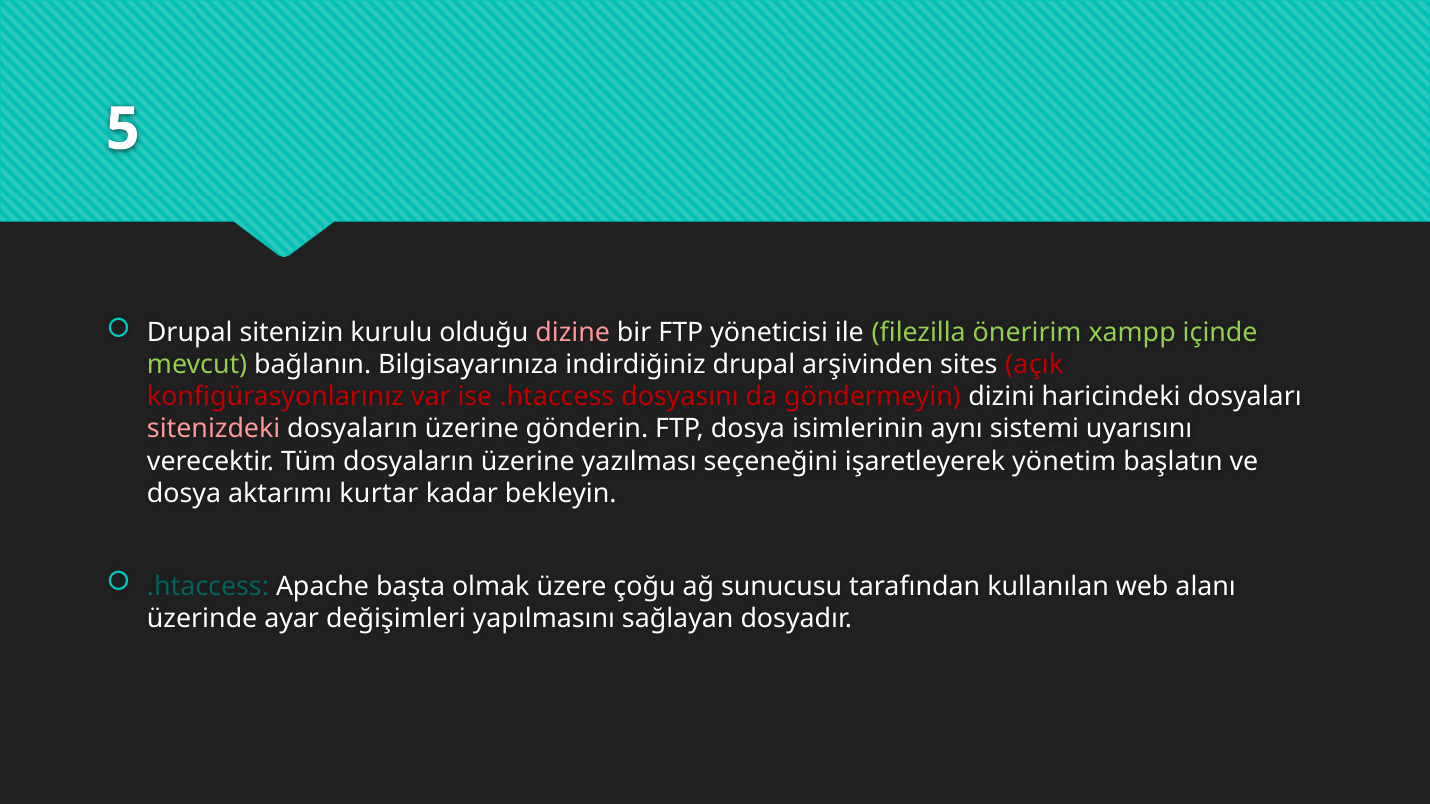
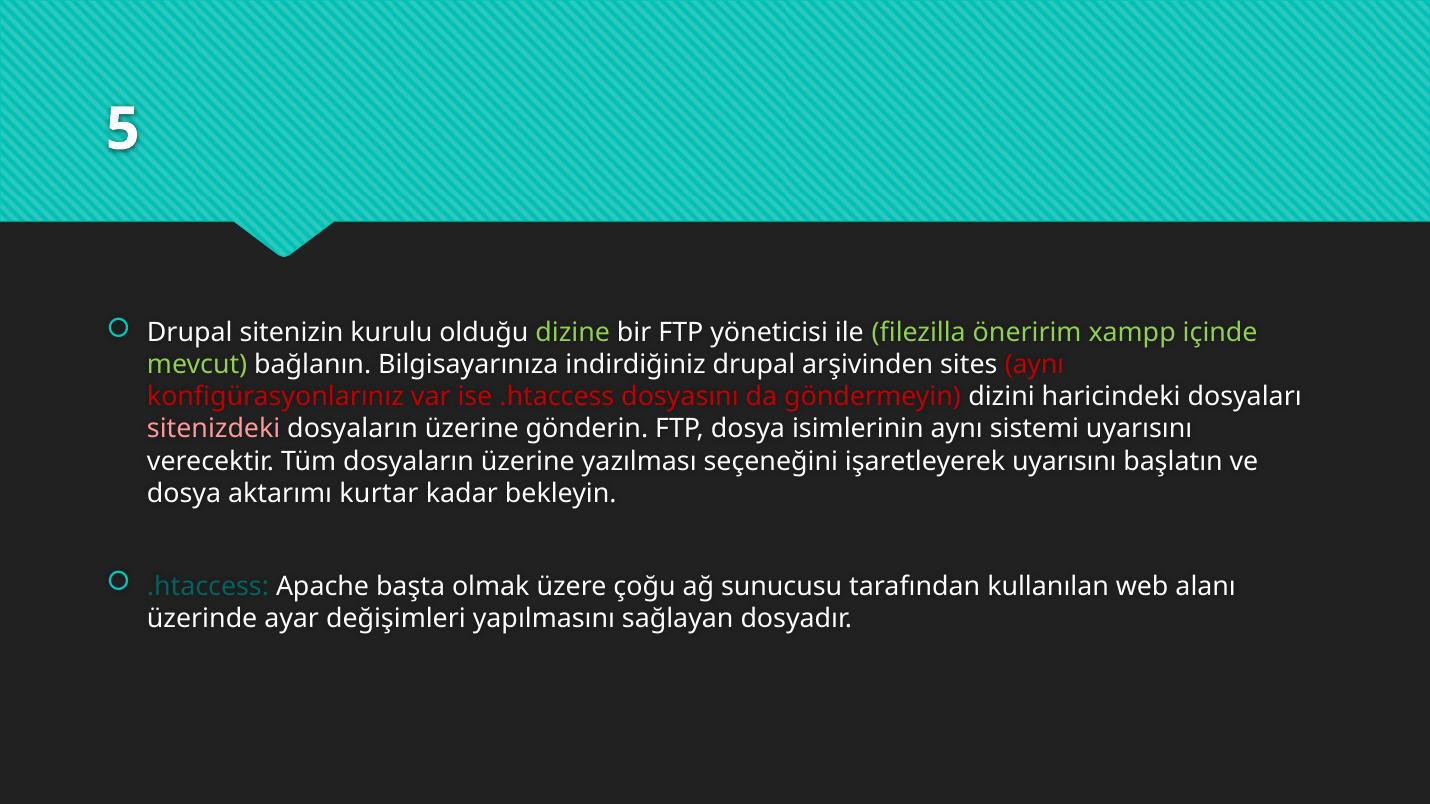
dizine colour: pink -> light green (573, 333)
sites açık: açık -> aynı (1035, 365)
işaretleyerek yönetim: yönetim -> uyarısını (1064, 461)
